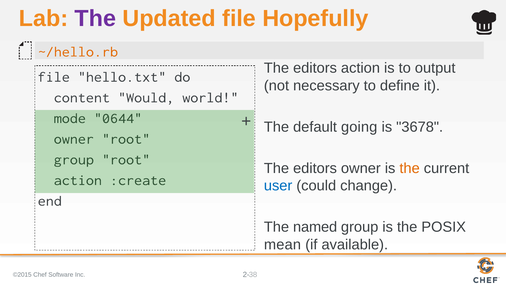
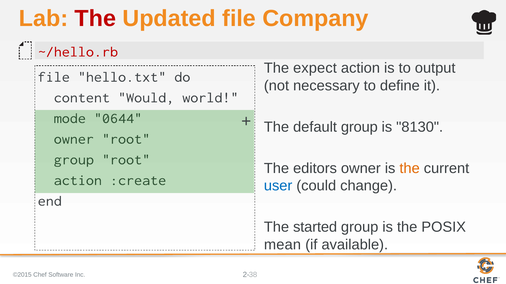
The colour: purple -> red (95, 18)
Hopefully: Hopefully -> Company (315, 18)
~/hello.rb colour: orange -> red (78, 52)
editors: editors -> expect (315, 68)
default going: going -> group (359, 127)
3678: 3678 -> 8130 (420, 127)
named: named -> started (315, 228)
